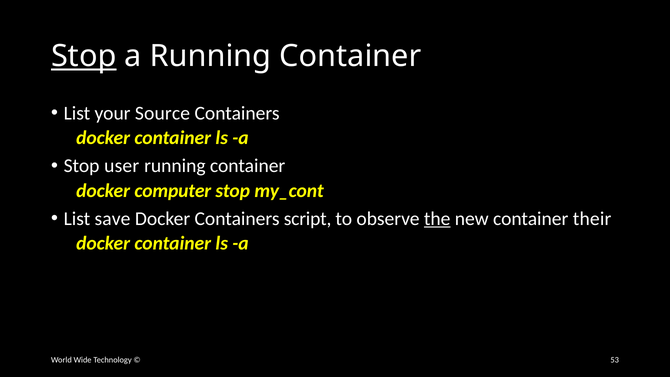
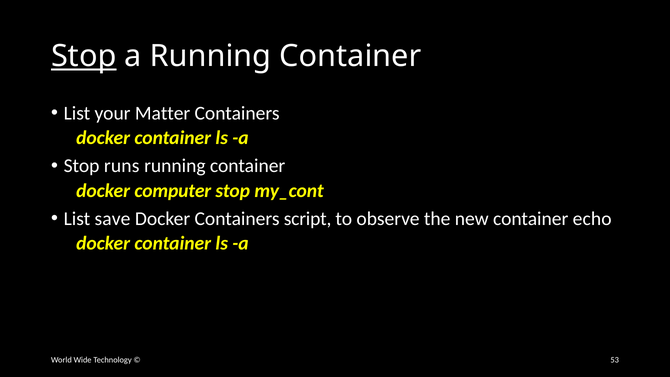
Source: Source -> Matter (163, 113)
user: user -> runs (122, 166)
the underline: present -> none (437, 219)
their: their -> echo (592, 219)
